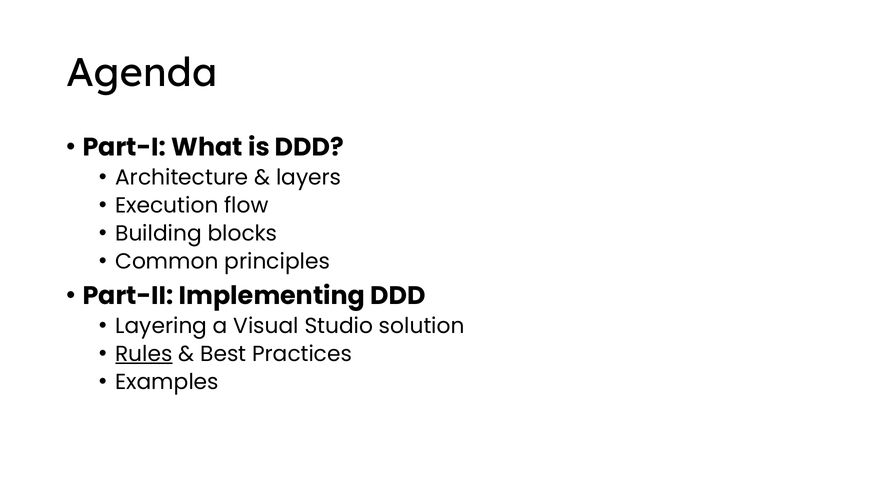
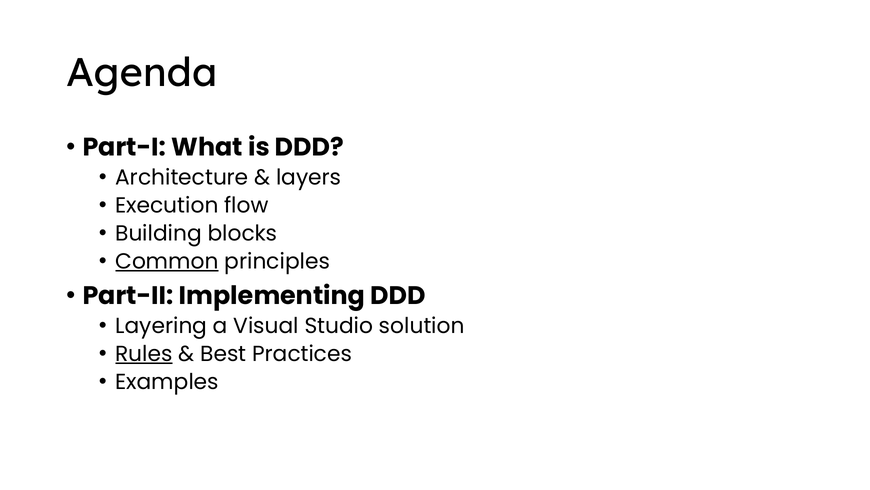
Common underline: none -> present (167, 261)
